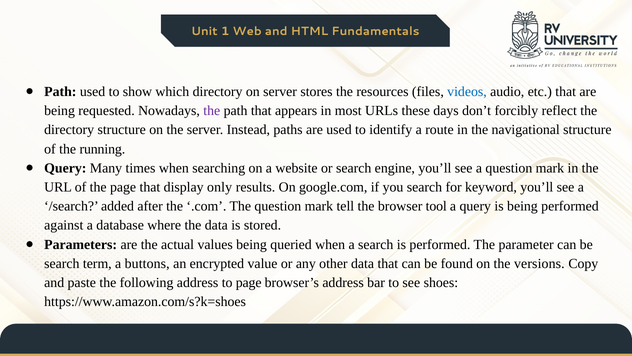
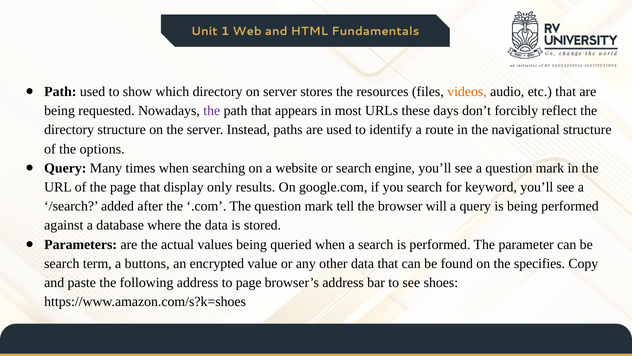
videos colour: blue -> orange (467, 92)
running: running -> options (102, 149)
tool: tool -> will (436, 206)
versions: versions -> specifies (539, 263)
